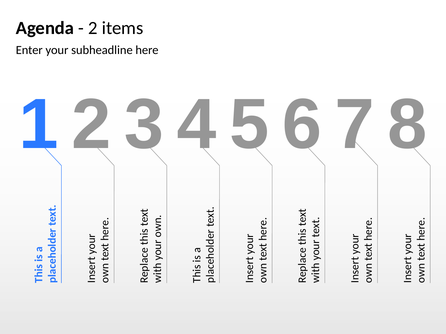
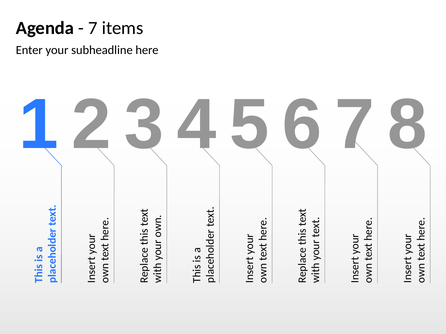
2: 2 -> 7 (93, 28)
